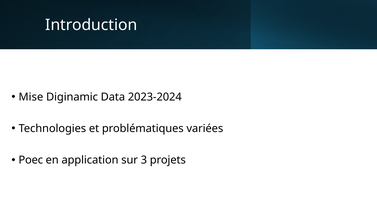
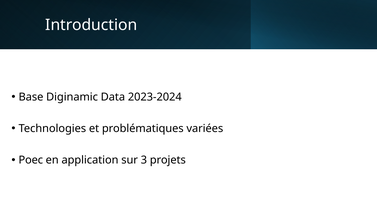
Mise: Mise -> Base (31, 97)
